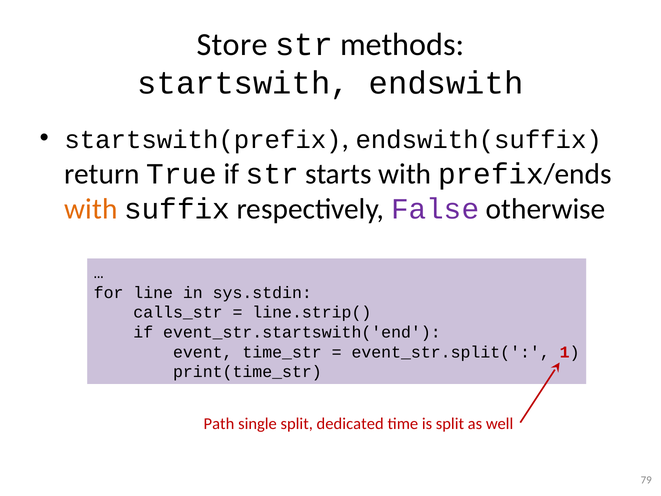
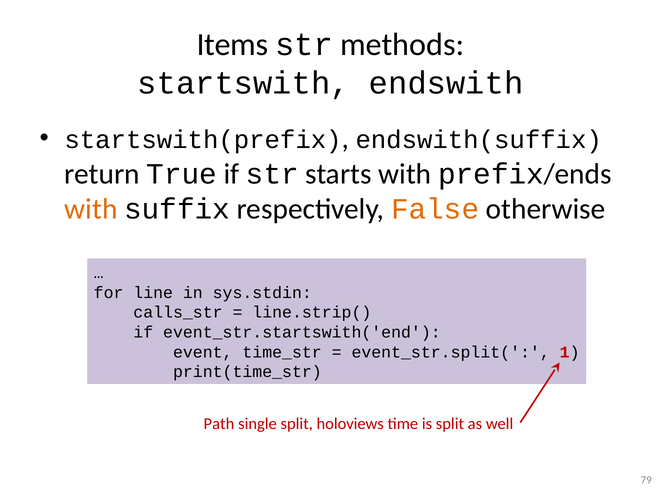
Store: Store -> Items (232, 45)
False colour: purple -> orange (435, 209)
dedicated: dedicated -> holoviews (350, 424)
